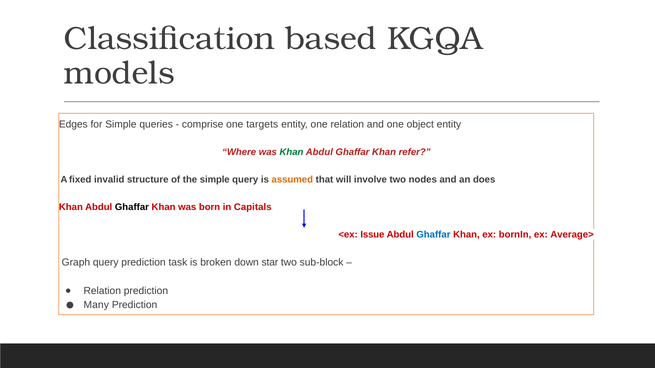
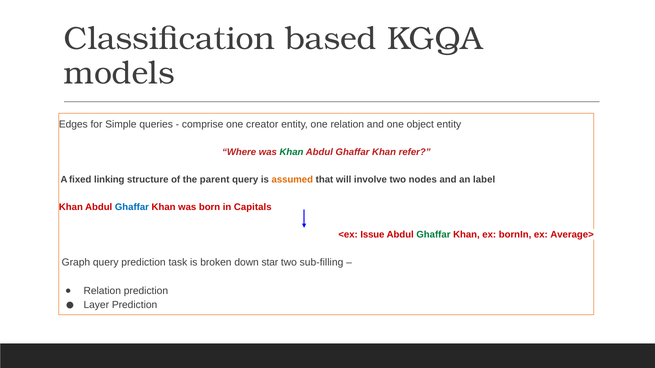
targets: targets -> creator (262, 124)
invalid: invalid -> linking (109, 180)
the simple: simple -> parent (215, 180)
does: does -> label (484, 180)
Ghaffar colour: black -> blue (132, 207)
Ghaffar colour: blue -> green (433, 235)
sub-block: sub-block -> sub-filling (322, 263)
Many: Many -> Layer (96, 305)
